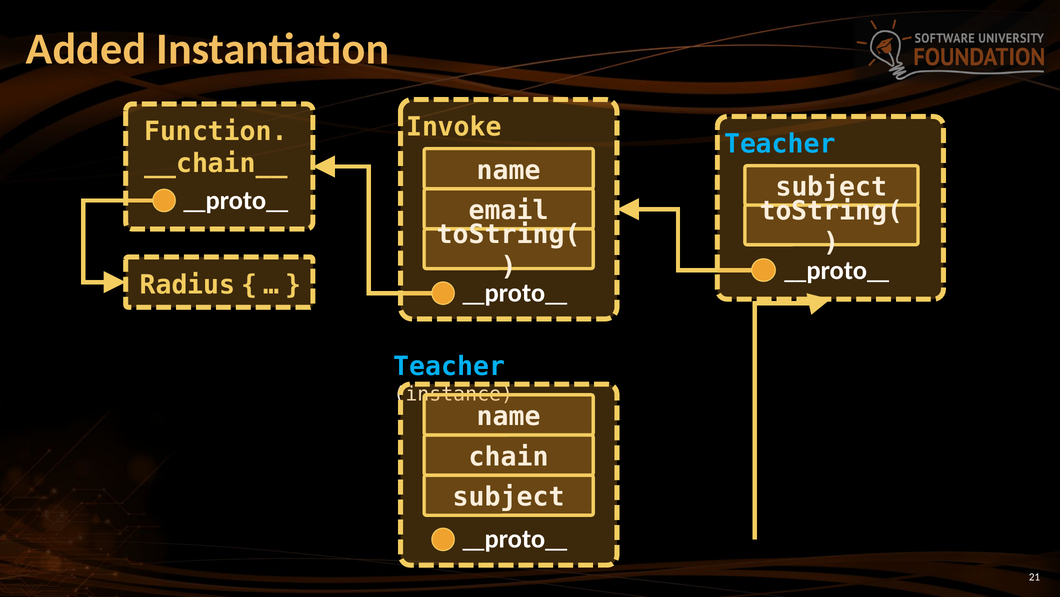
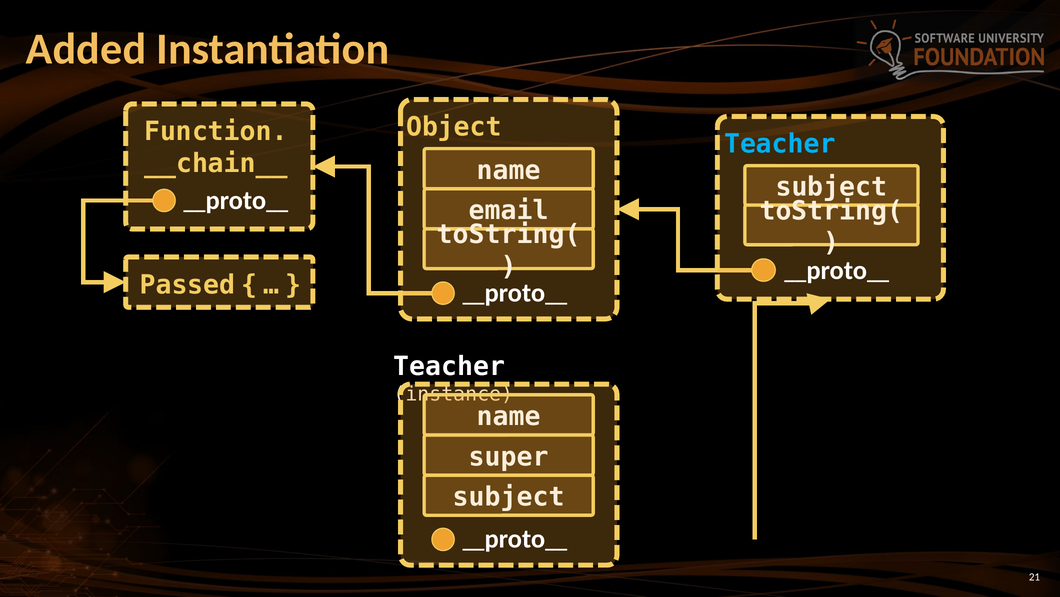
Invoke: Invoke -> Object (454, 127)
Radius: Radius -> Passed (187, 285)
Teacher colour: light blue -> white (449, 366)
chain: chain -> super (509, 456)
